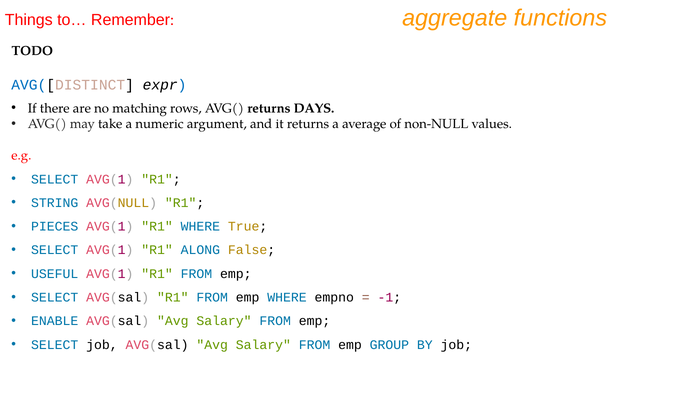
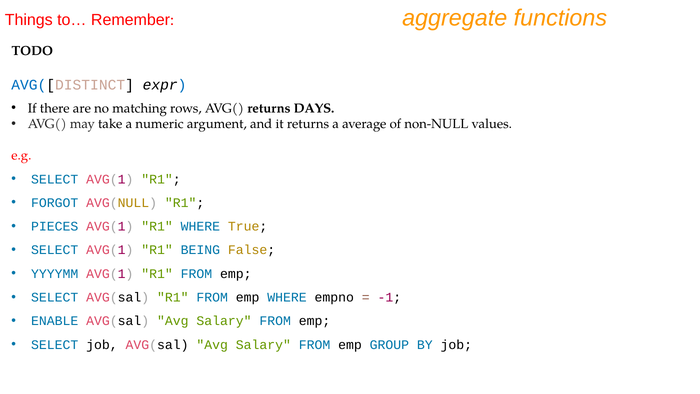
STRING: STRING -> FORGOT (55, 203)
ALONG: ALONG -> BEING (200, 250)
USEFUL: USEFUL -> YYYYMM (55, 274)
